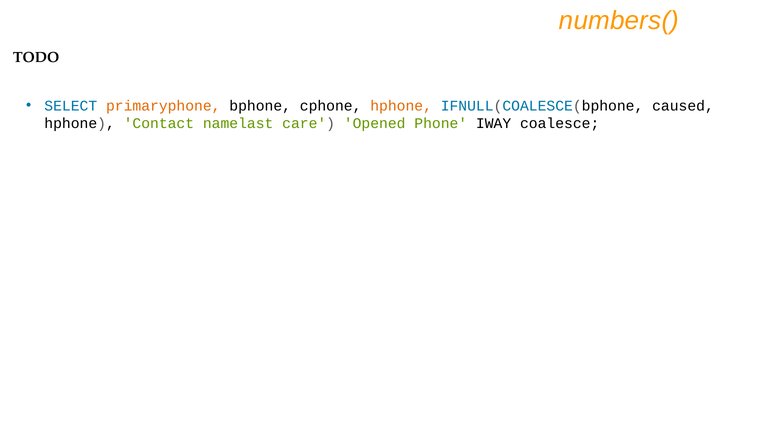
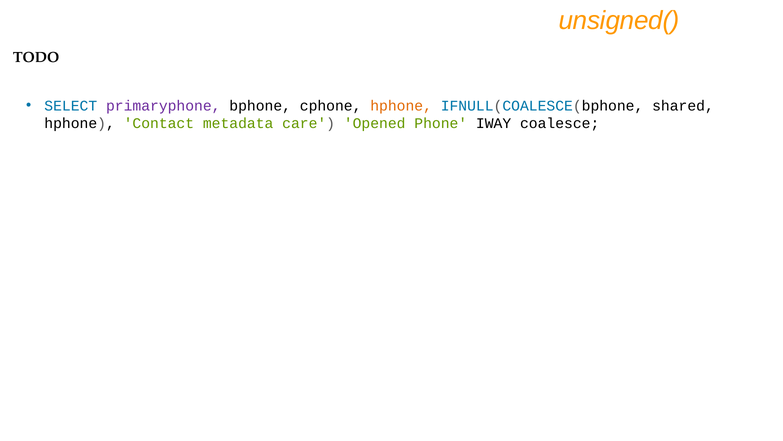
numbers(: numbers( -> unsigned( (619, 20)
primaryphone colour: orange -> purple (163, 106)
caused: caused -> shared (683, 106)
namelast: namelast -> metadata (238, 123)
